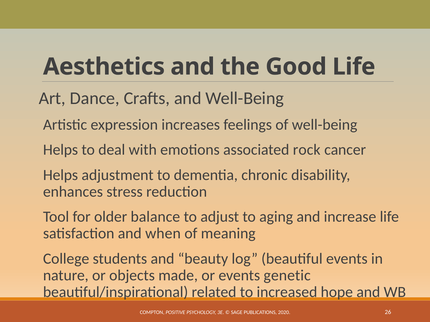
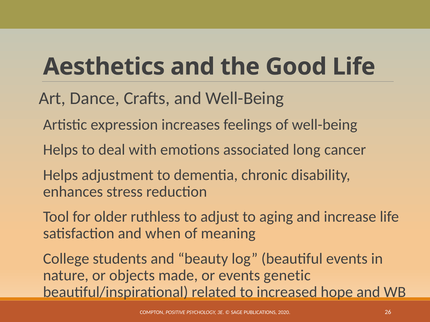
rock: rock -> long (307, 150)
balance: balance -> ruthless (155, 217)
